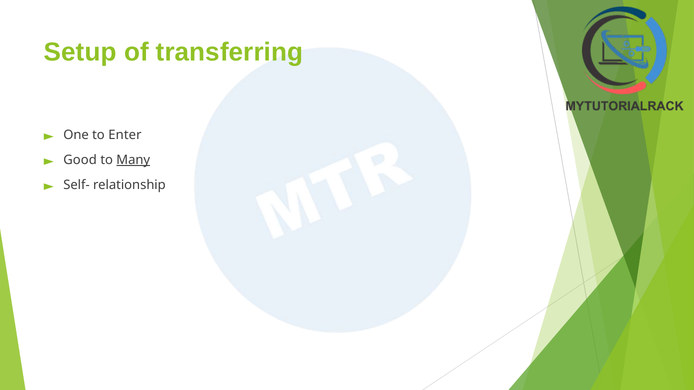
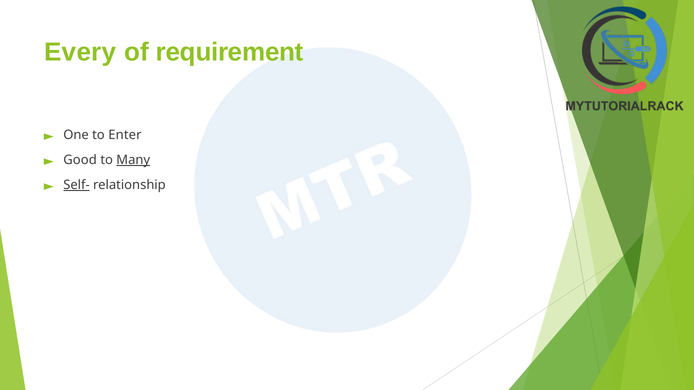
Setup: Setup -> Every (80, 52)
transferring: transferring -> requirement (230, 52)
Self- underline: none -> present (77, 185)
